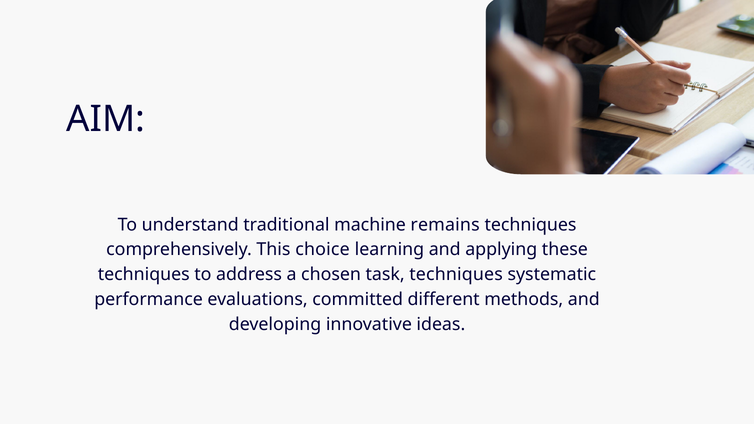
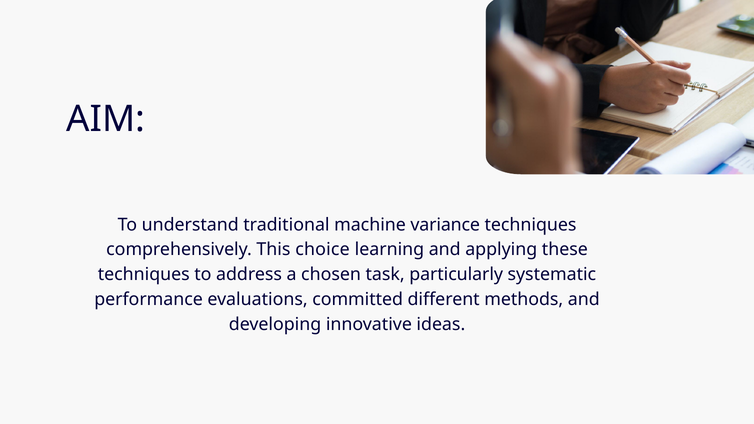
remains: remains -> variance (445, 225)
task techniques: techniques -> particularly (456, 275)
